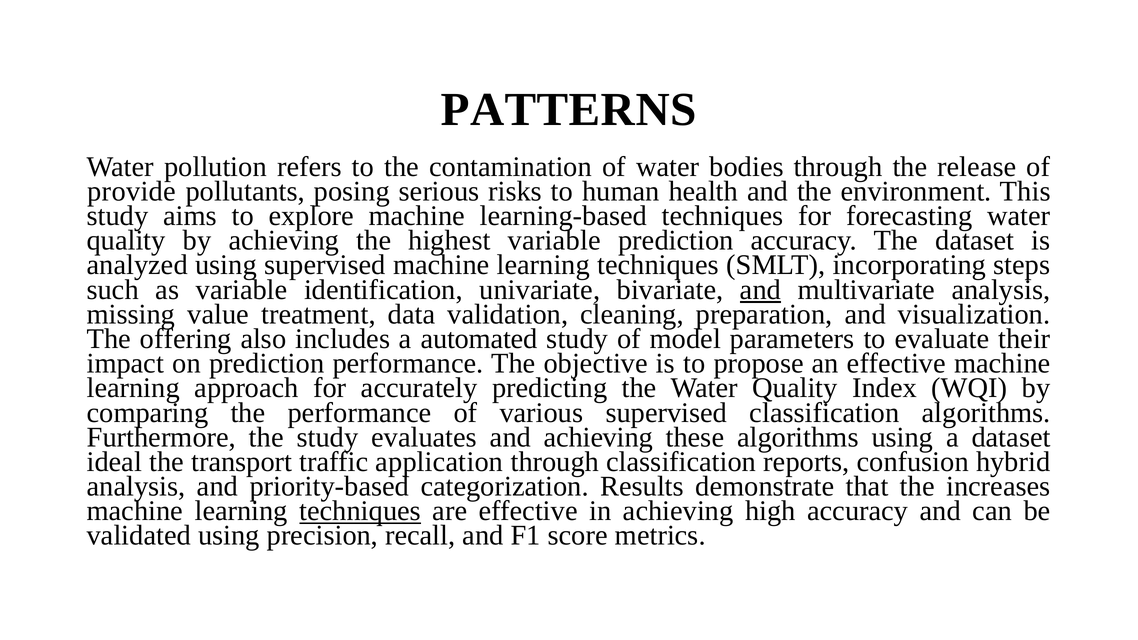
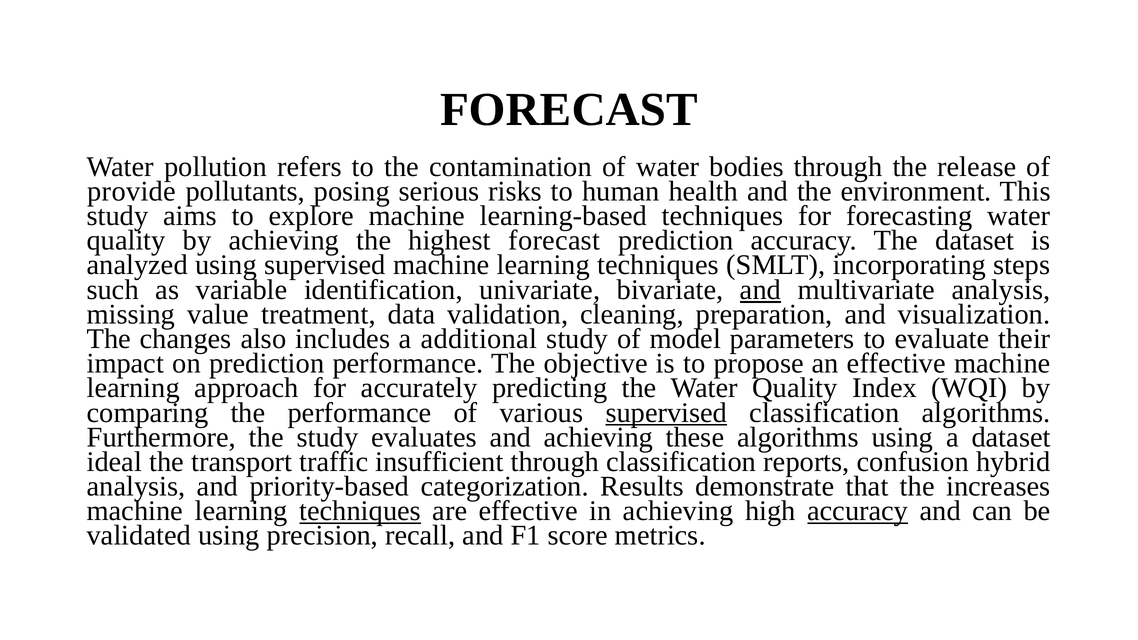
PATTERNS: PATTERNS -> FORECAST (569, 110)
highest variable: variable -> forecast (554, 241)
offering: offering -> changes (186, 339)
automated: automated -> additional (479, 339)
supervised underline: none -> present (666, 413)
application: application -> insufficient (439, 462)
accuracy underline: none -> present (858, 511)
